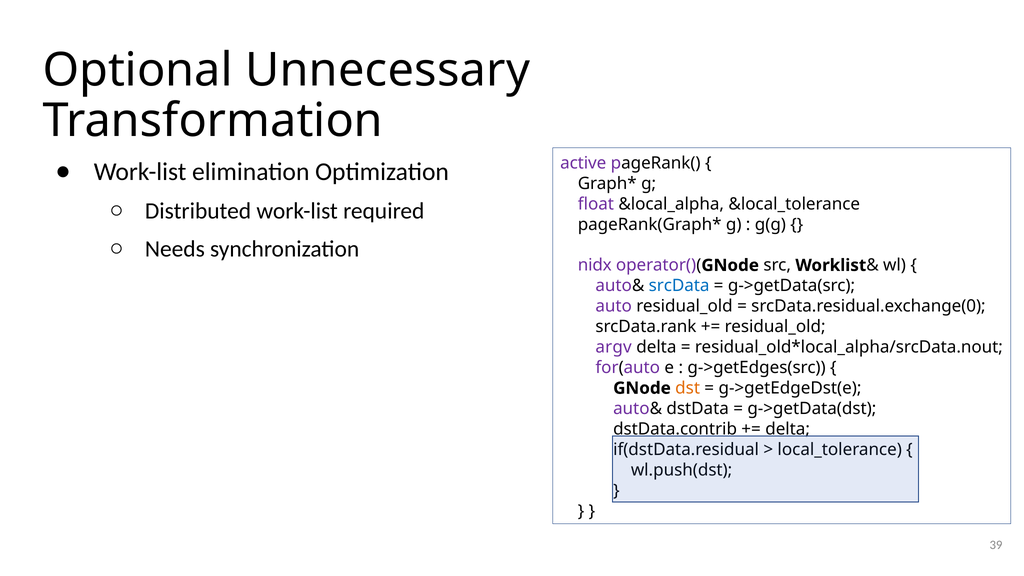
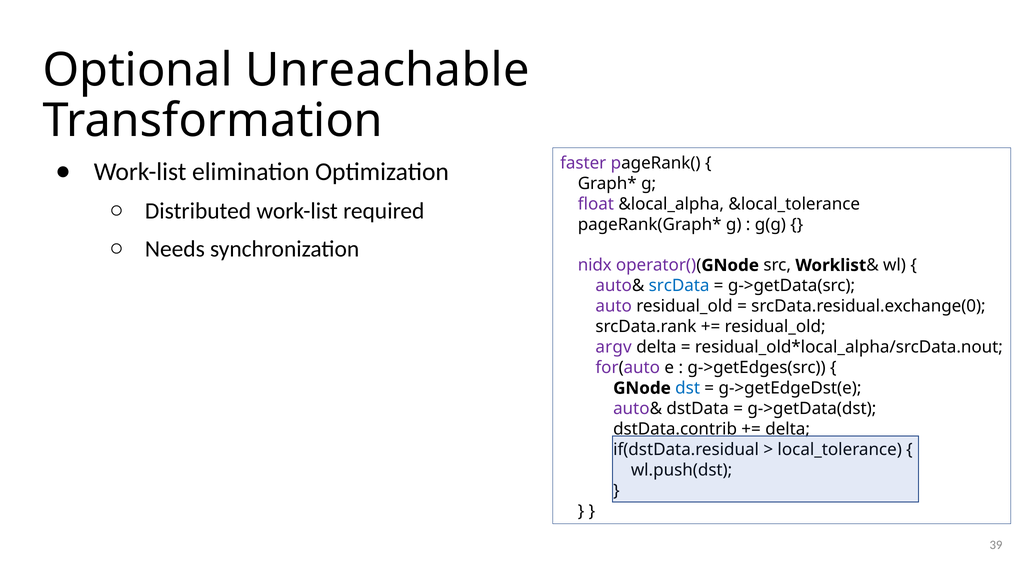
Unnecessary: Unnecessary -> Unreachable (387, 70)
active: active -> faster (583, 163)
dst colour: orange -> blue (688, 388)
